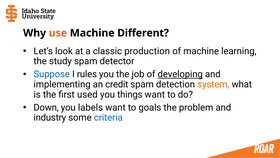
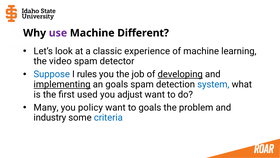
use colour: orange -> purple (58, 33)
production: production -> experience (147, 51)
study: study -> video (60, 61)
implementing underline: none -> present (62, 84)
an credit: credit -> goals (117, 84)
system colour: orange -> blue (213, 84)
things: things -> adjust (130, 94)
Down: Down -> Many (46, 107)
labels: labels -> policy (90, 107)
